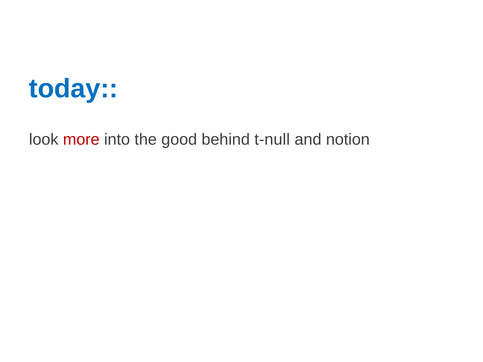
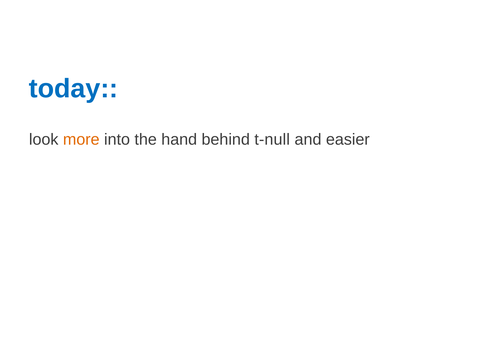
more colour: red -> orange (81, 140)
good: good -> hand (179, 140)
notion: notion -> easier (348, 140)
